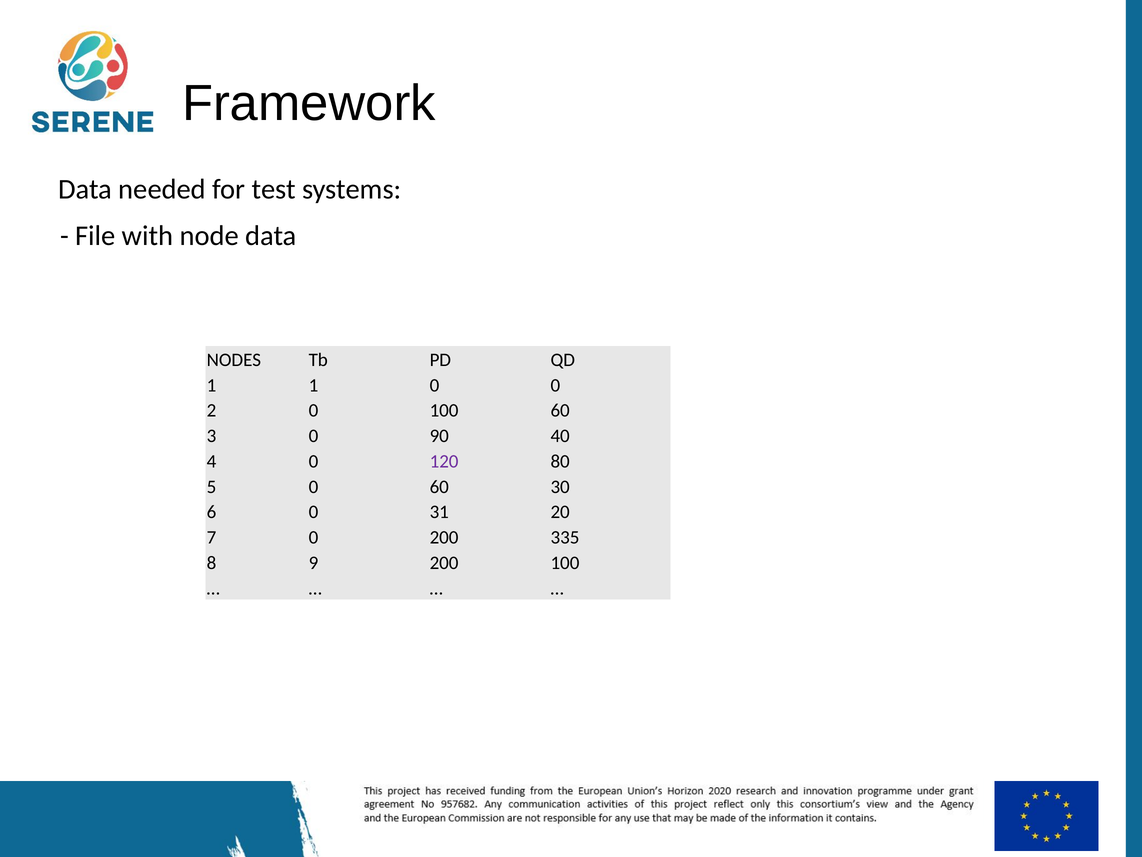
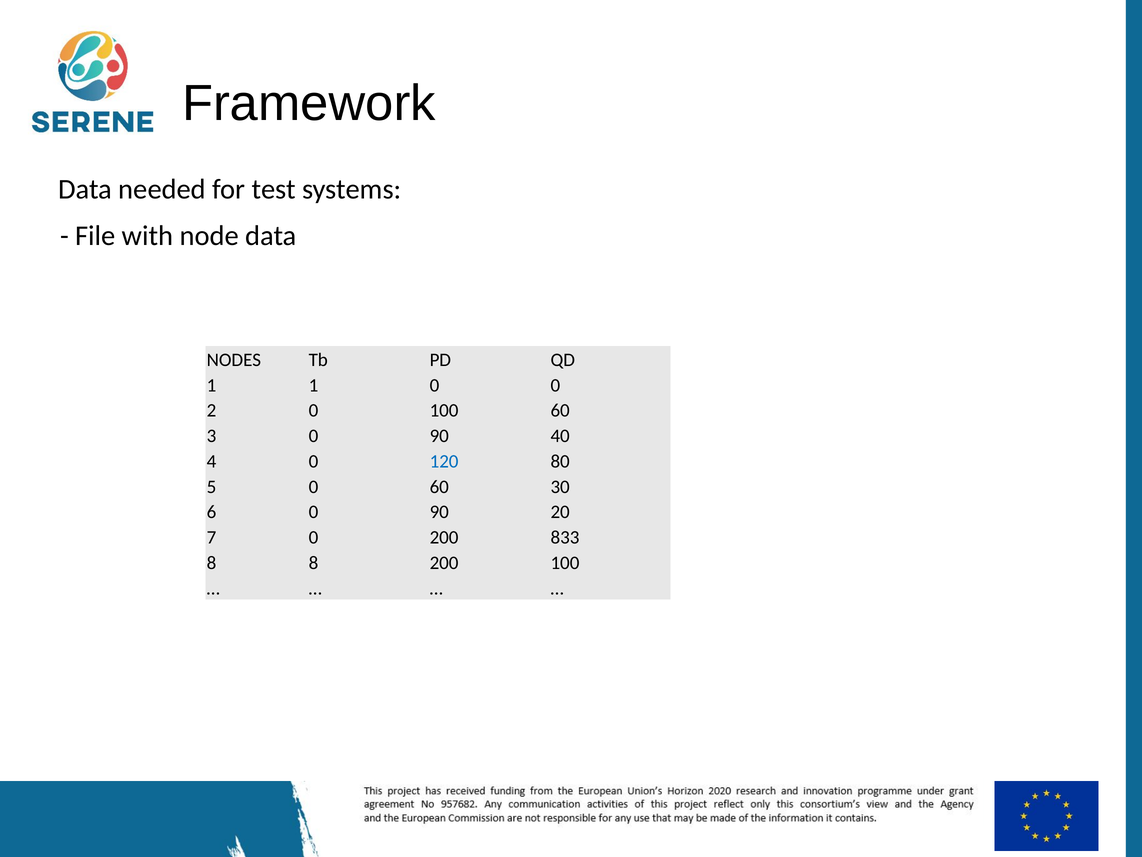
120 colour: purple -> blue (444, 461)
6 0 31: 31 -> 90 (439, 512)
335: 335 -> 833 (565, 537)
8 9: 9 -> 8 (314, 563)
